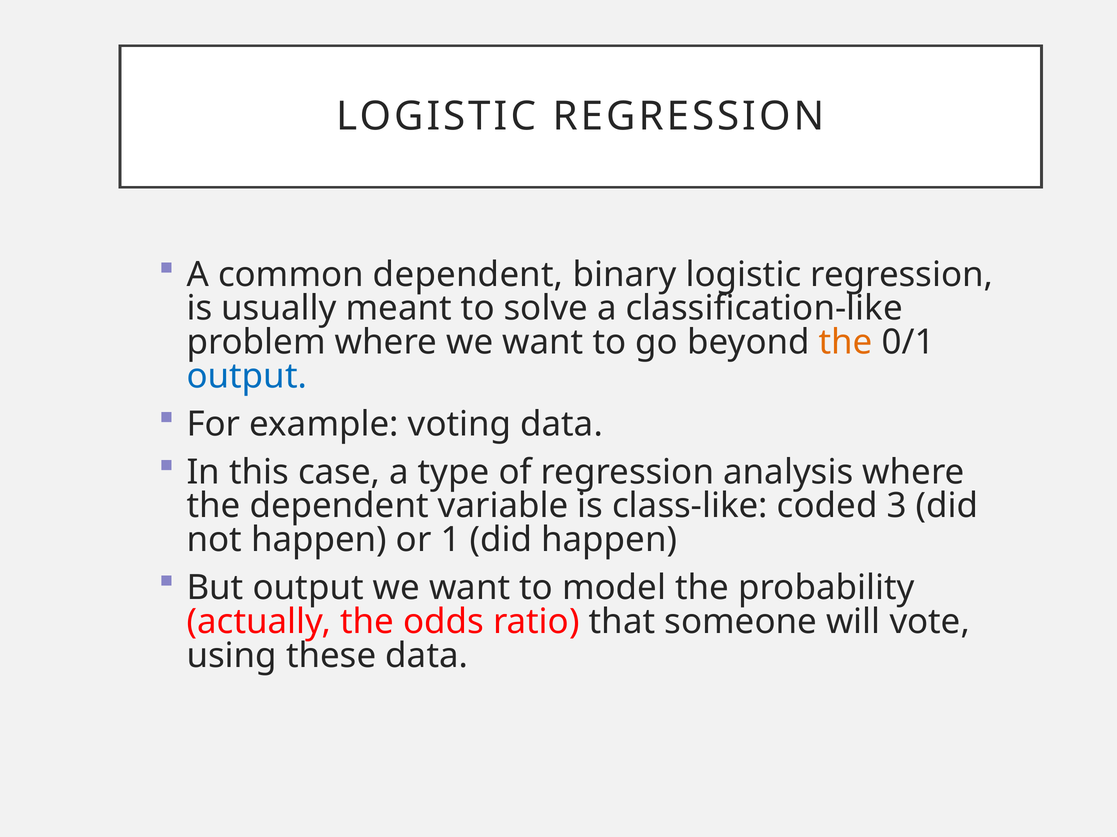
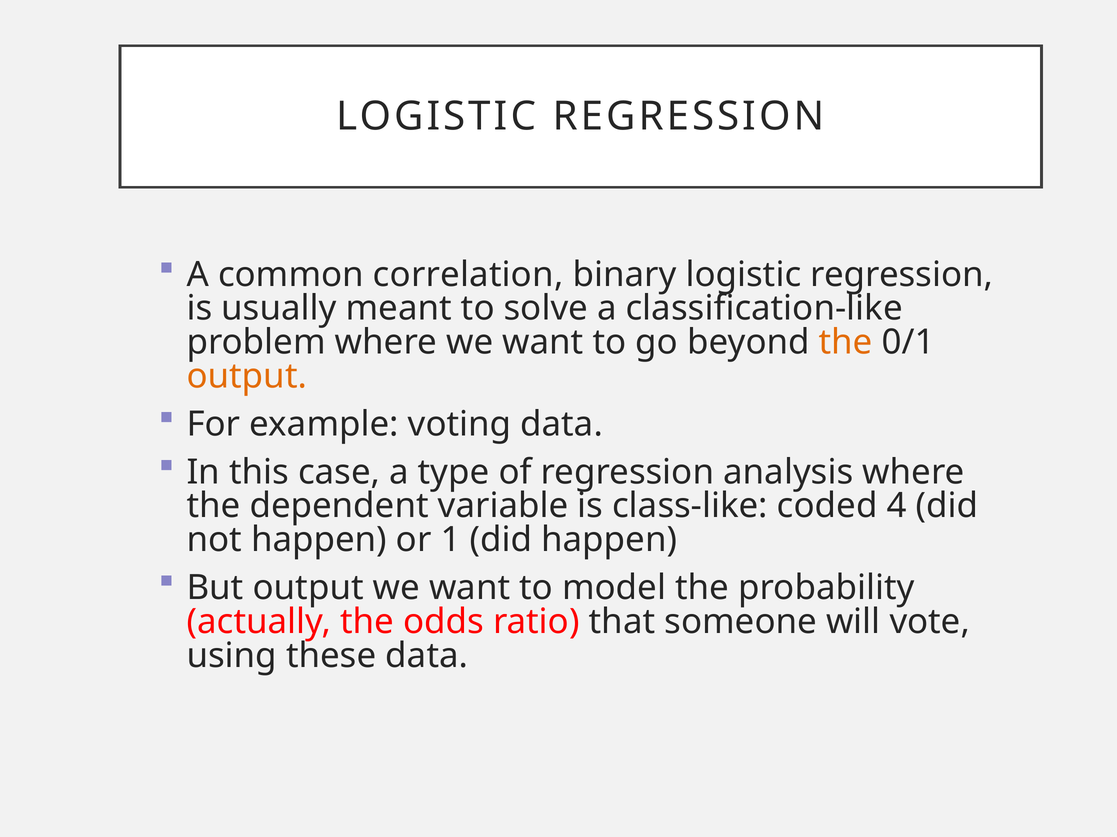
common dependent: dependent -> correlation (468, 275)
output colour: blue -> orange (247, 377)
3: 3 -> 4 (897, 506)
